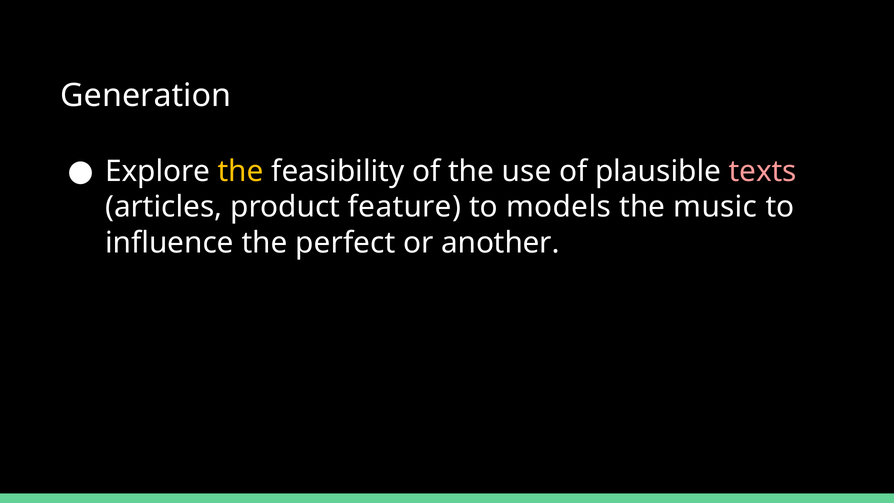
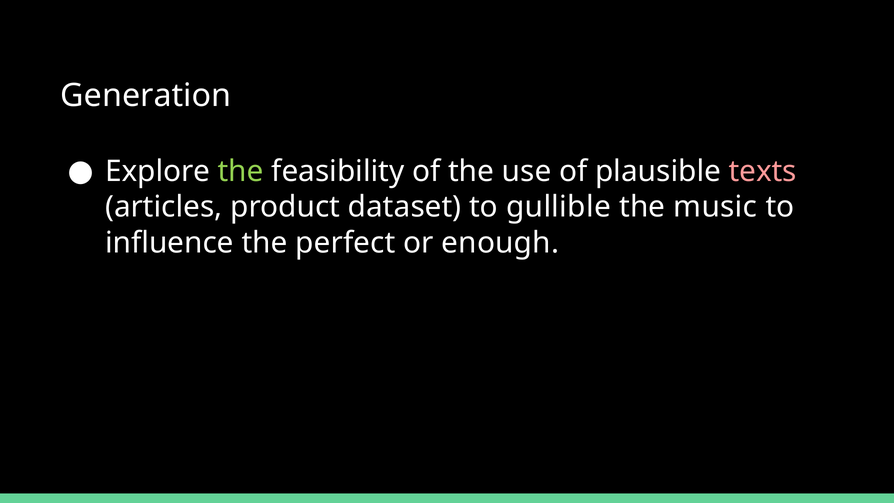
the colour: yellow -> light green (241, 171)
feature: feature -> dataset (405, 207)
models: models -> gullible (559, 207)
another: another -> enough (500, 243)
